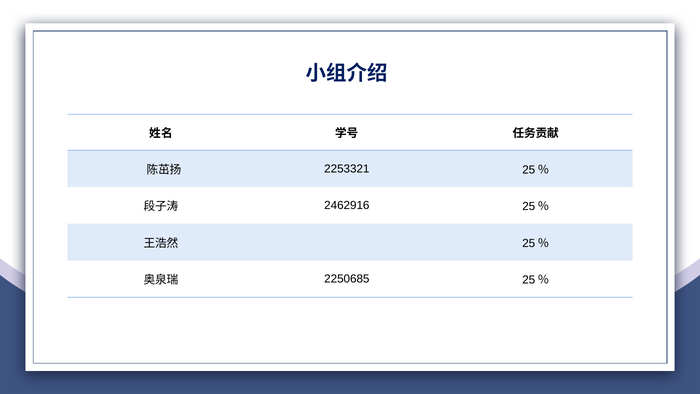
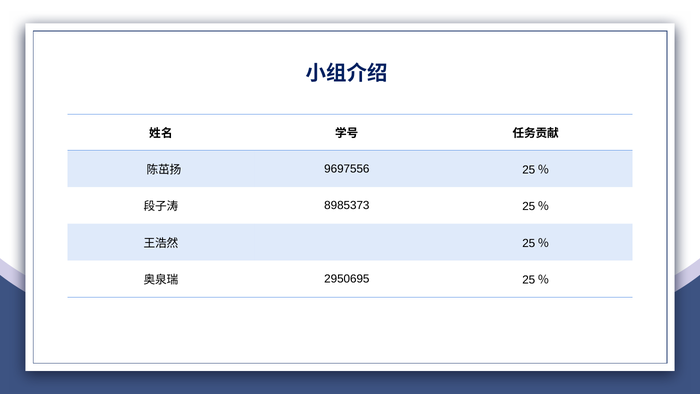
2253321: 2253321 -> 9697556 (347, 169)
2462916: 2462916 -> 8985373 (347, 205)
2250685: 2250685 -> 2950695 (347, 279)
